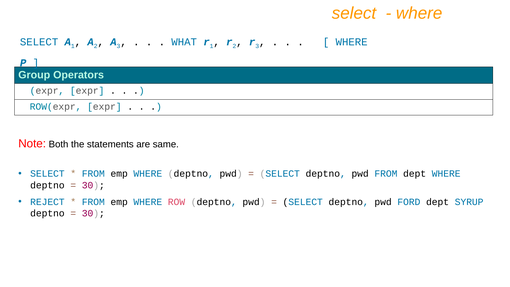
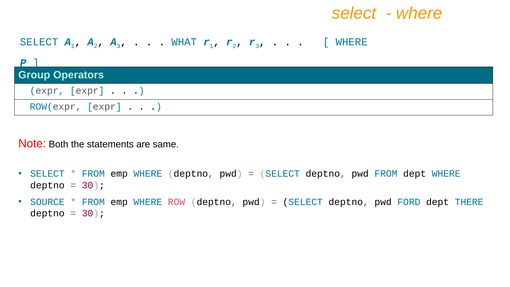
REJECT: REJECT -> SOURCE (47, 202)
SYRUP: SYRUP -> THERE (469, 202)
